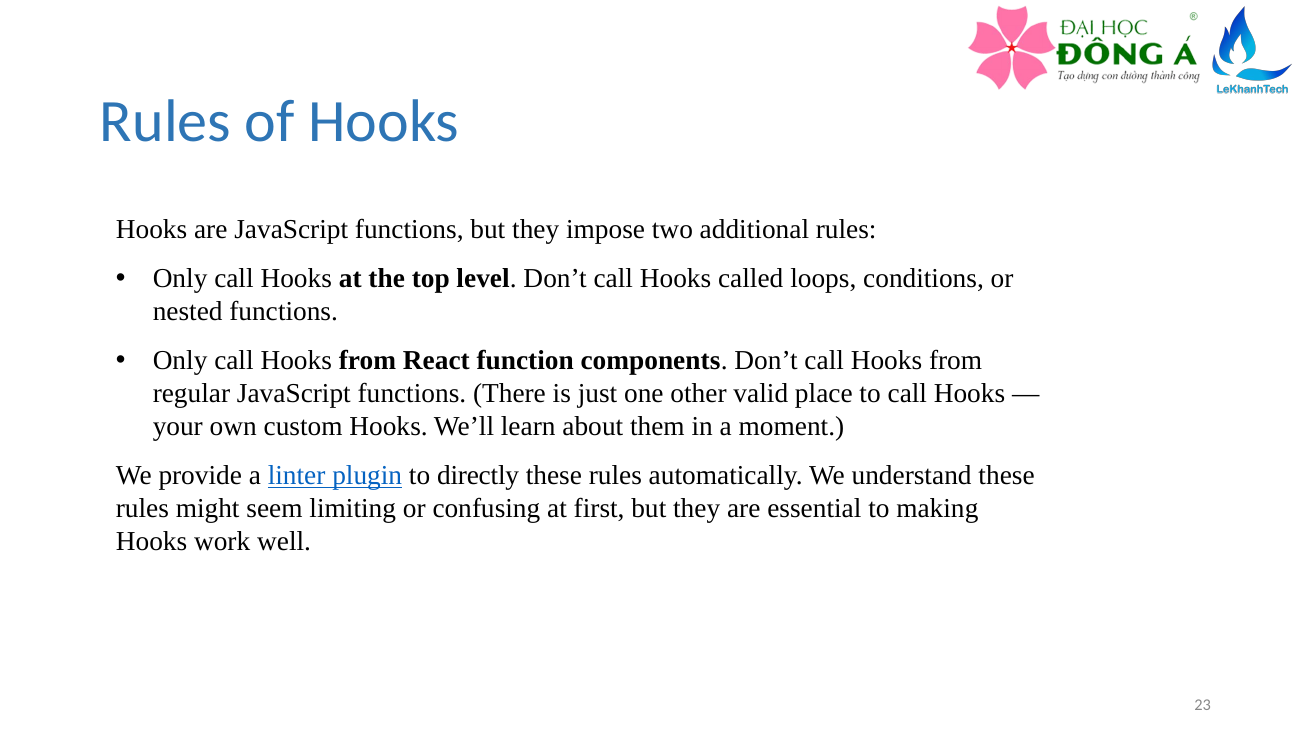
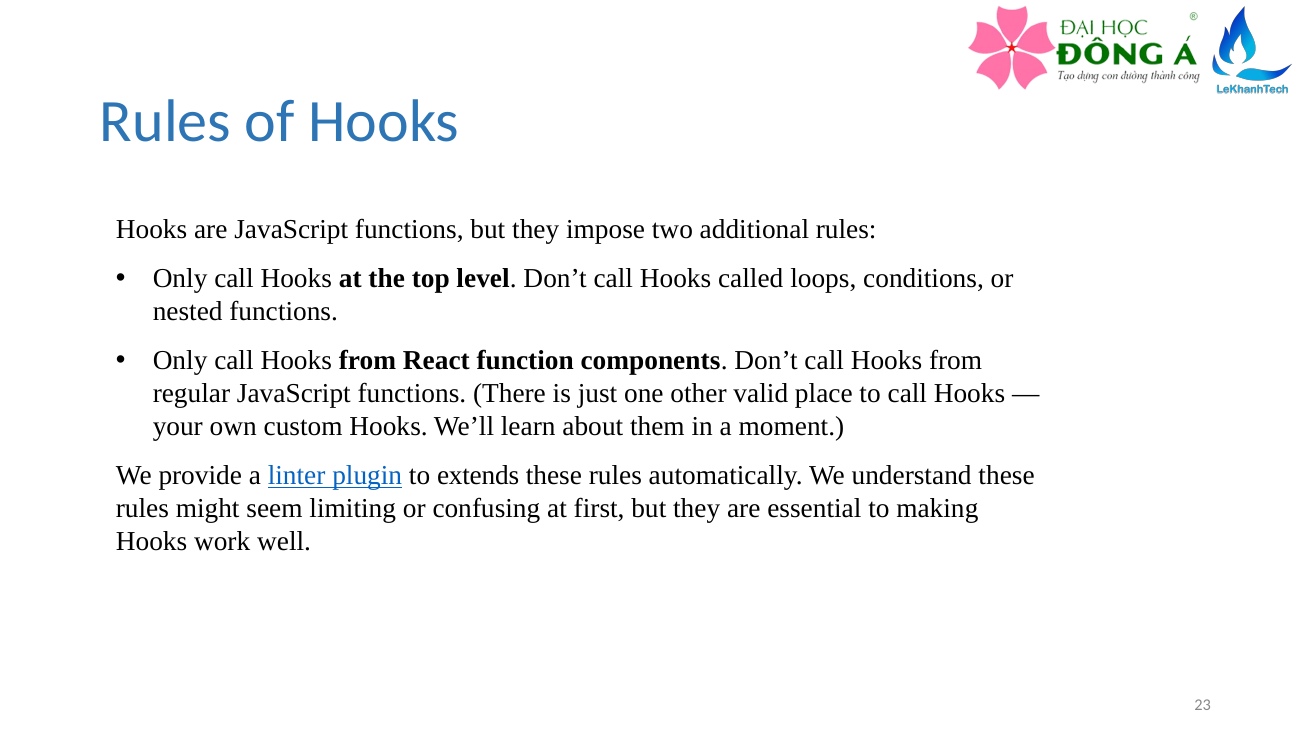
directly: directly -> extends (478, 475)
